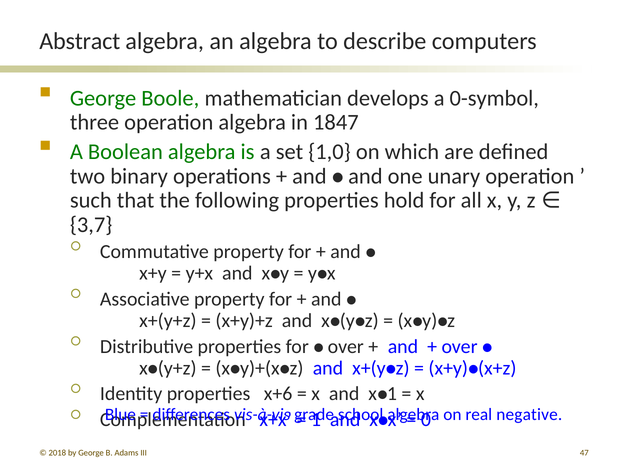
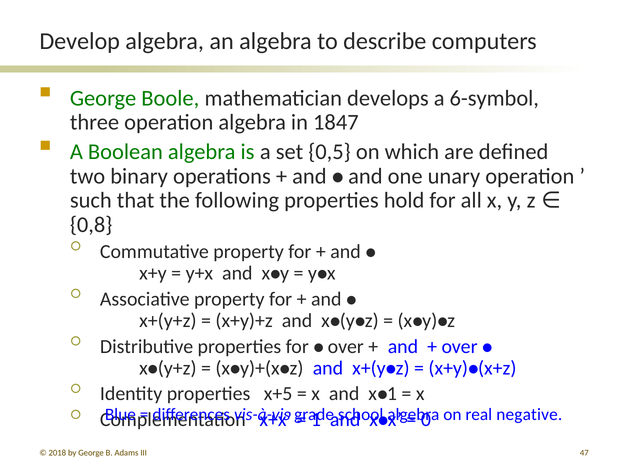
Abstract: Abstract -> Develop (80, 41)
0-symbol: 0-symbol -> 6-symbol (494, 98)
1,0: 1,0 -> 0,5 (330, 152)
3,7: 3,7 -> 0,8 (91, 224)
x+6: x+6 -> x+5 (278, 393)
